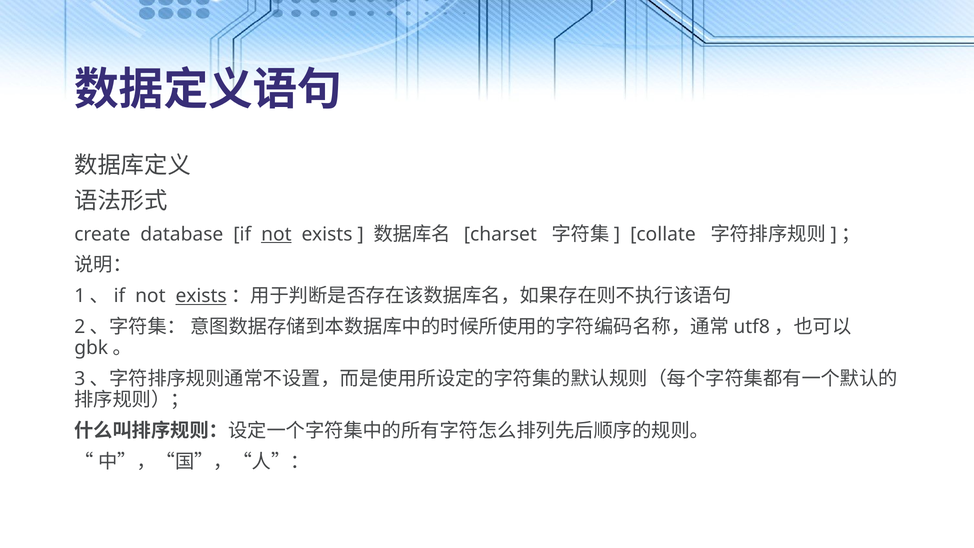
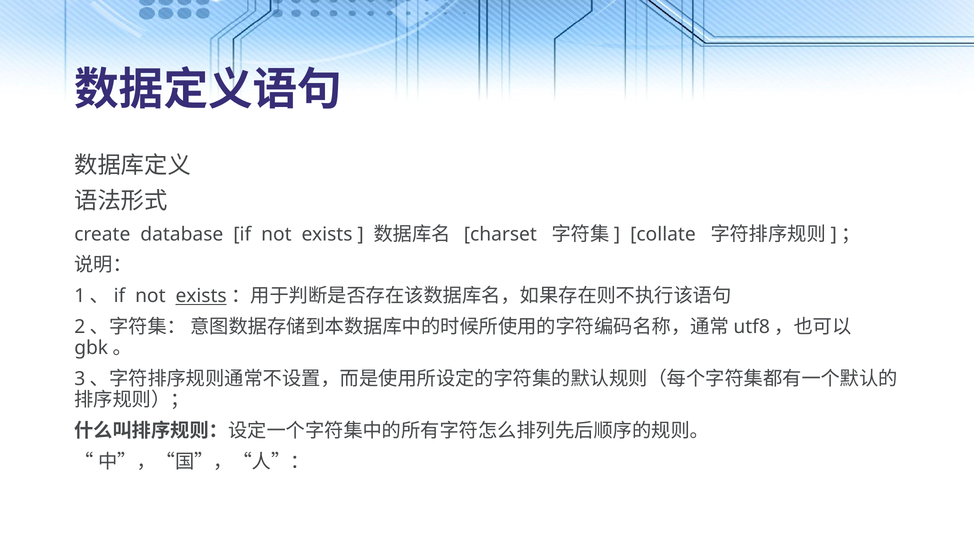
not underline: present -> none (276, 234)
